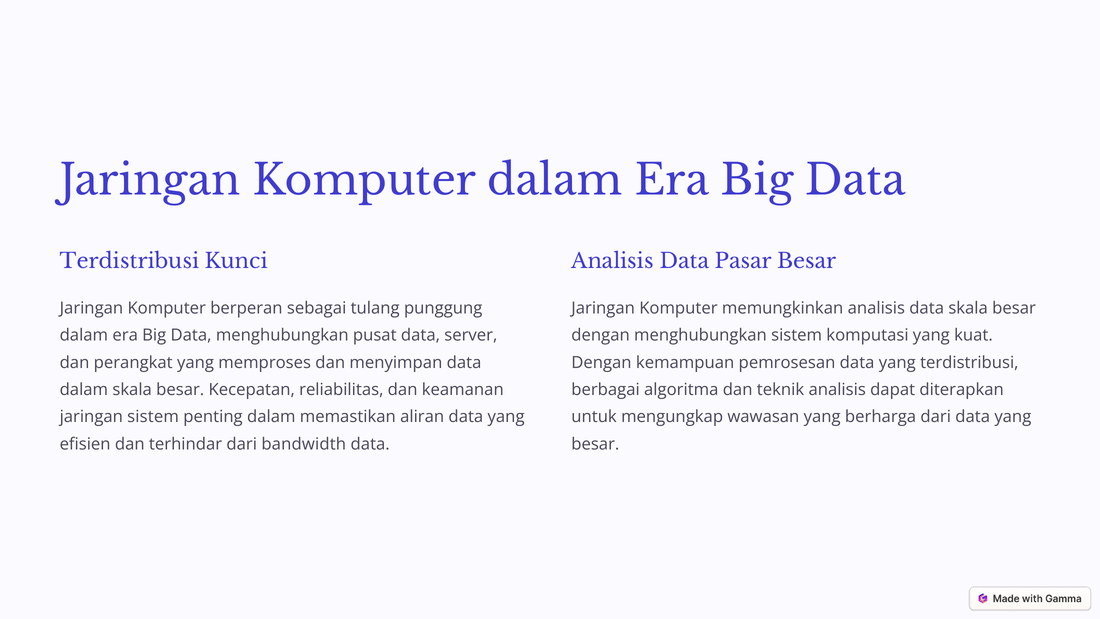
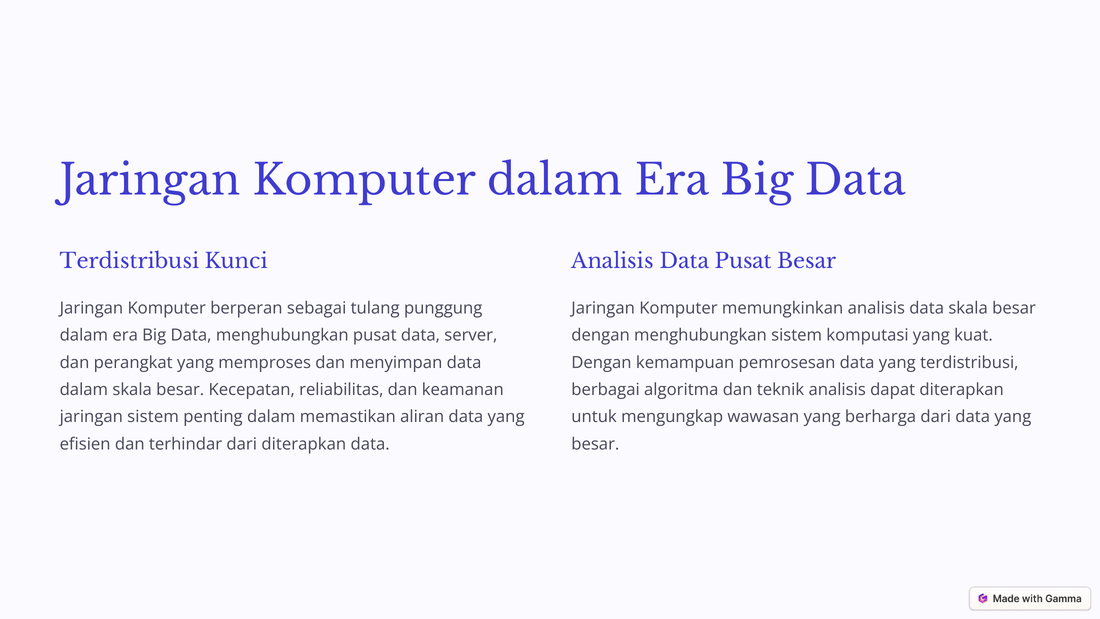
Data Pasar: Pasar -> Pusat (743, 261)
dari bandwidth: bandwidth -> diterapkan (304, 444)
